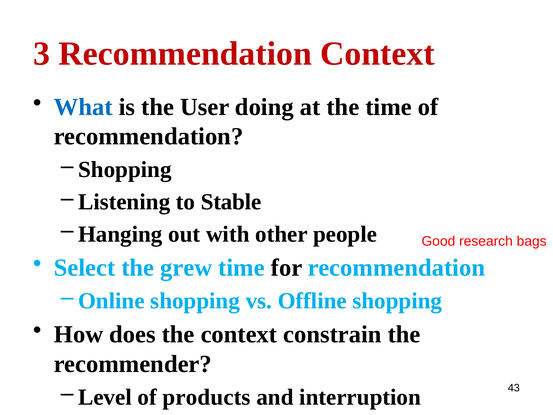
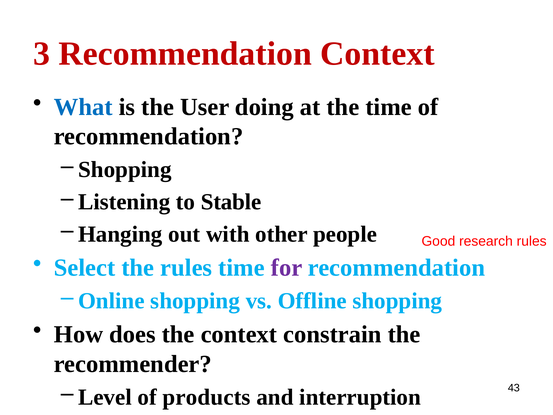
research bags: bags -> rules (532, 241)
the grew: grew -> rules (186, 268)
for colour: black -> purple (287, 268)
